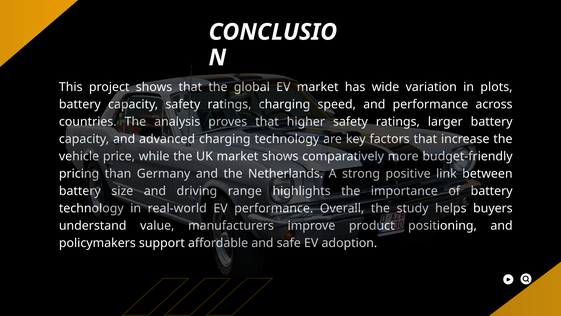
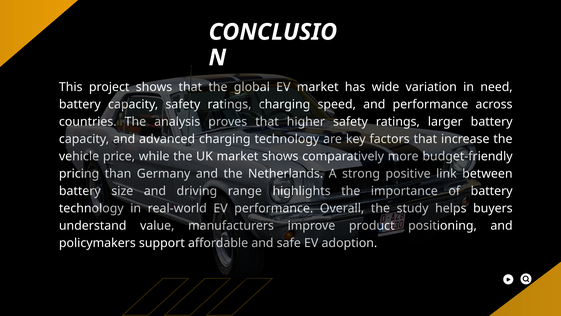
plots: plots -> need (497, 87)
